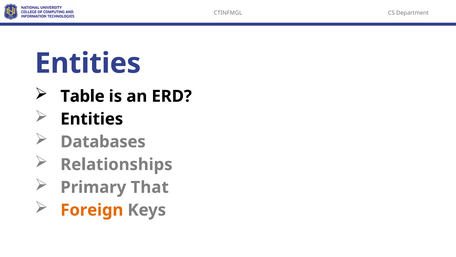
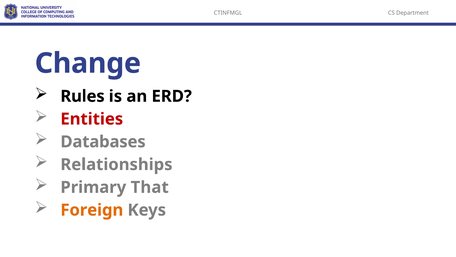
Entities: Entities -> Change (88, 63)
Table: Table -> Rules (83, 96)
Entities colour: black -> red (92, 119)
